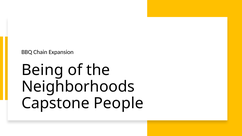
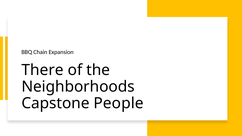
Being: Being -> There (43, 70)
